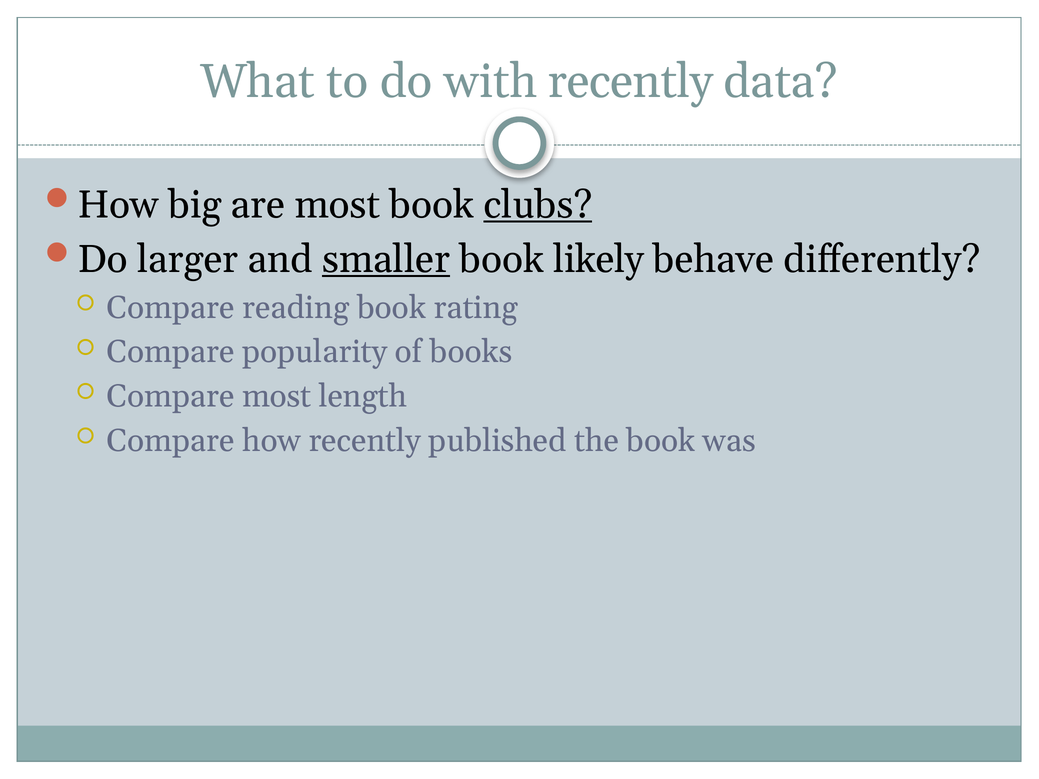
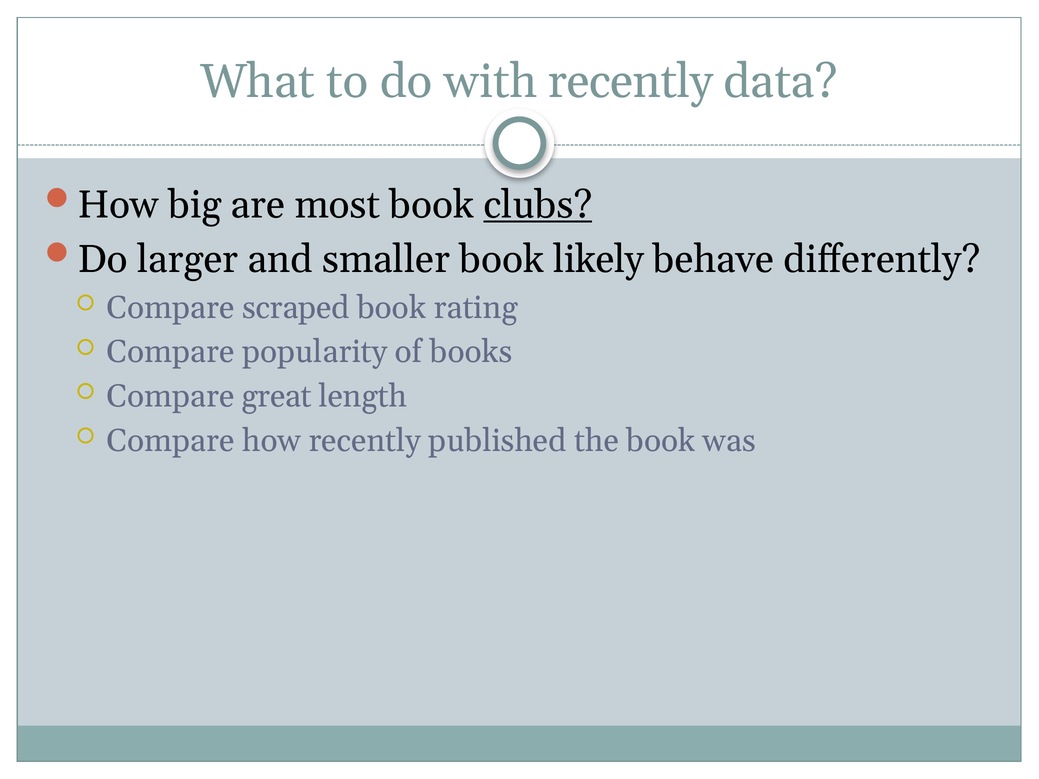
smaller underline: present -> none (386, 259)
reading: reading -> scraped (296, 308)
Compare most: most -> great (277, 396)
